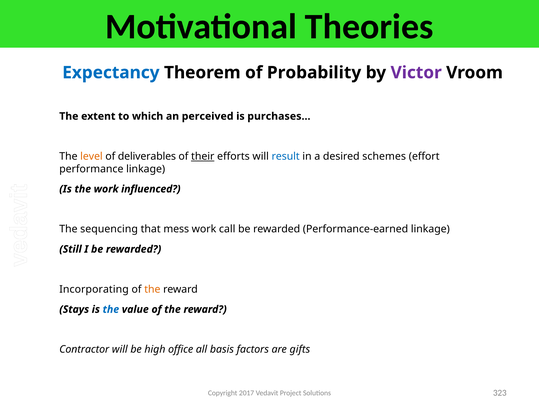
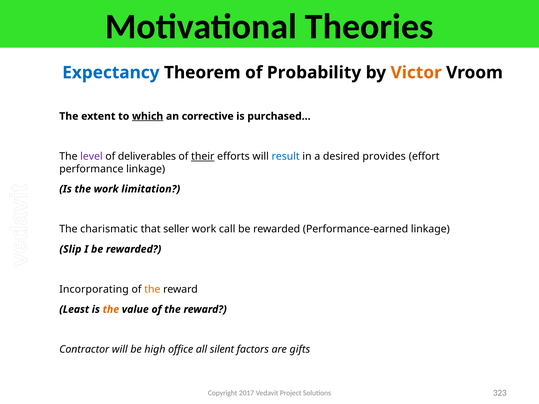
Victor colour: purple -> orange (416, 73)
which underline: none -> present (148, 116)
perceived: perceived -> corrective (208, 116)
purchases…: purchases… -> purchased… (279, 116)
level colour: orange -> purple (91, 156)
schemes: schemes -> provides (384, 156)
influenced: influenced -> limitation (151, 189)
sequencing: sequencing -> charismatic (109, 229)
mess: mess -> seller (176, 229)
Still: Still -> Slip (70, 249)
Stays: Stays -> Least (74, 310)
the colour: blue -> orange (111, 310)
basis: basis -> silent (222, 350)
